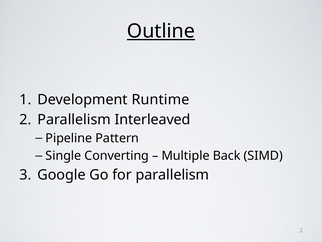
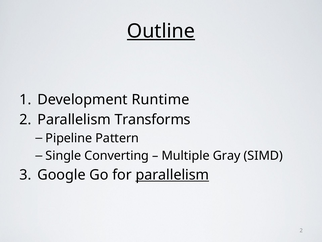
Interleaved: Interleaved -> Transforms (153, 119)
Back: Back -> Gray (227, 156)
parallelism underline: none -> present (172, 175)
